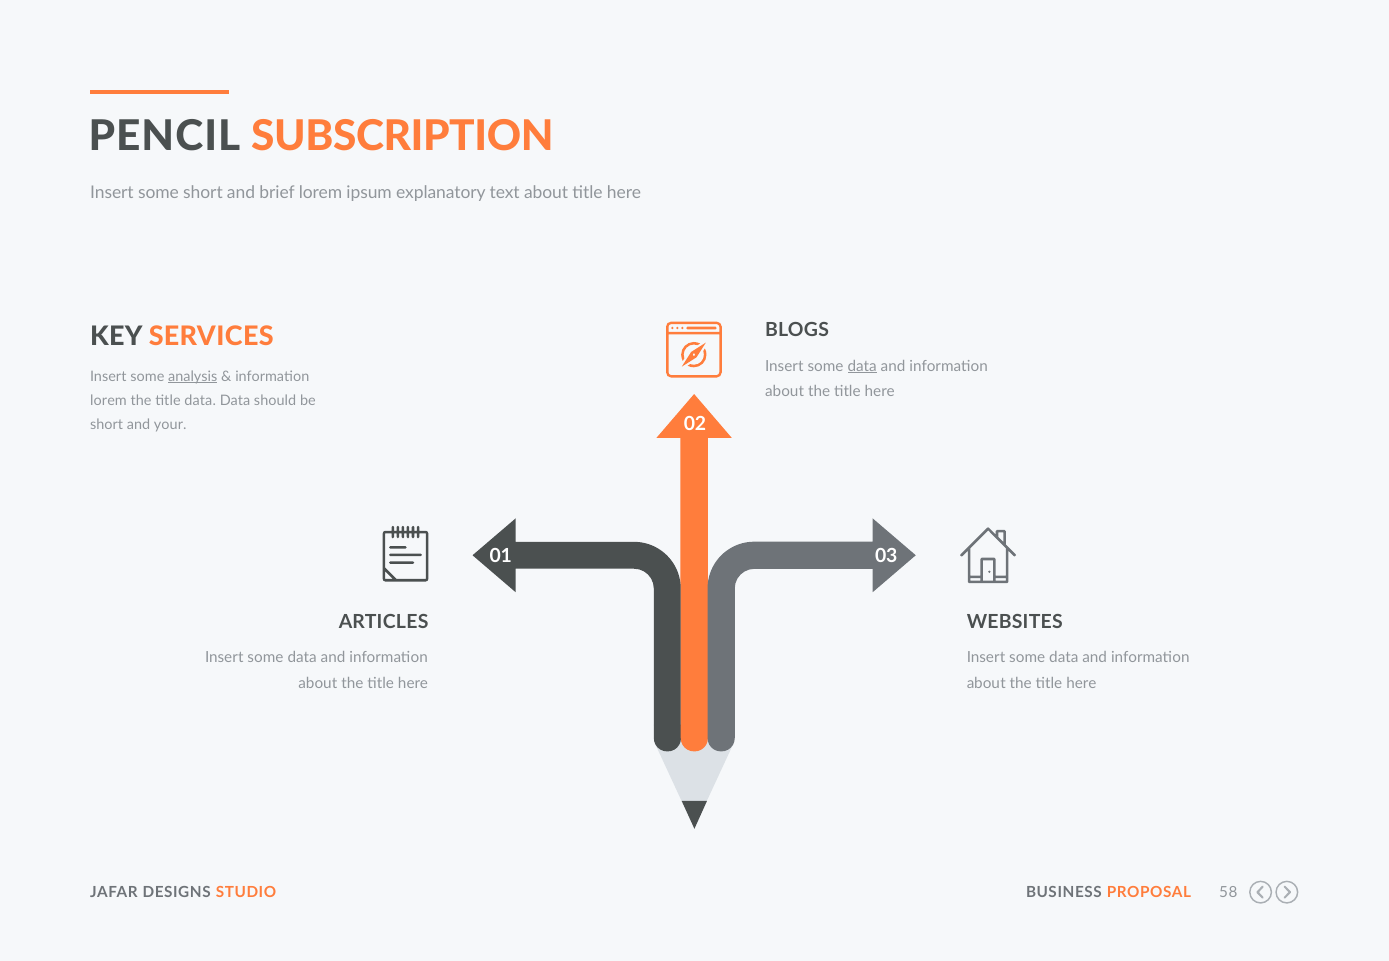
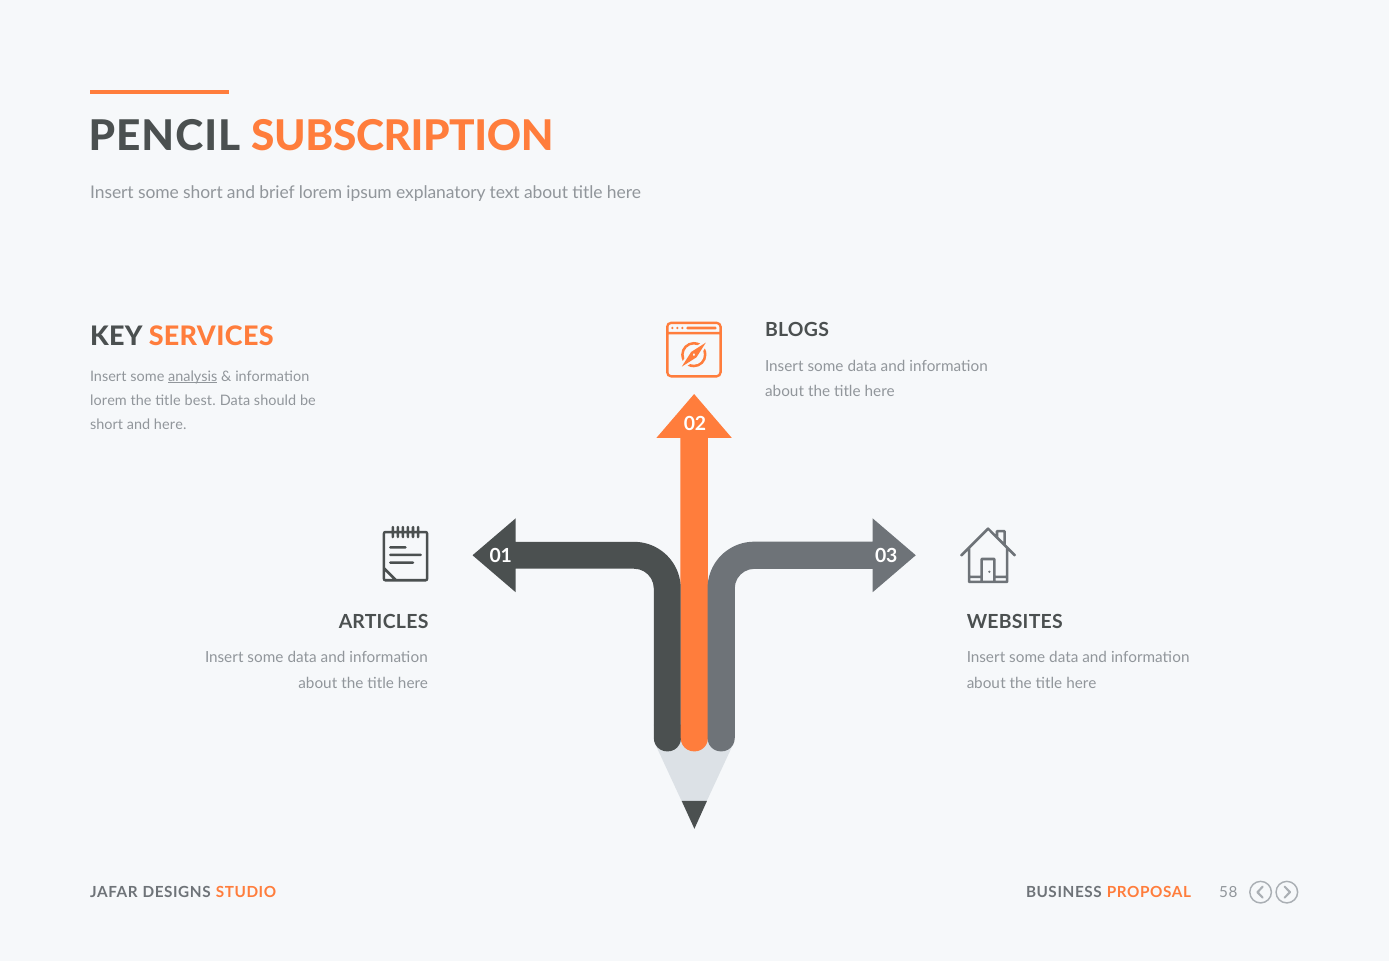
data underline: present -> none (862, 366)
title data: data -> best (200, 401)
and your: your -> here (170, 425)
